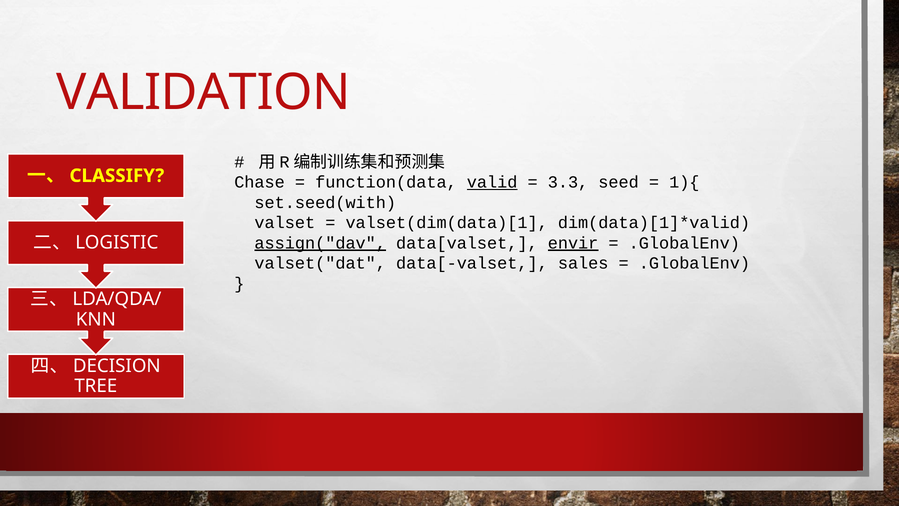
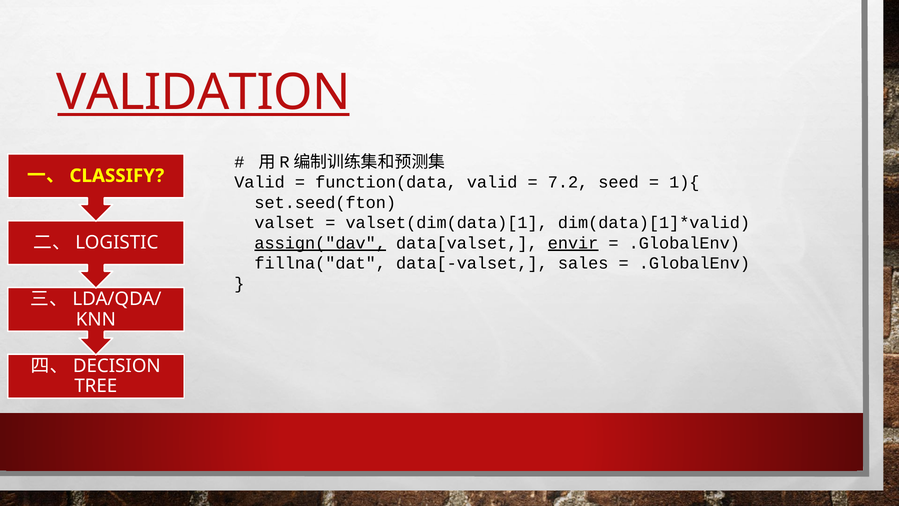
VALIDATION underline: none -> present (204, 93)
Chase: Chase -> Valid (260, 182)
valid underline: present -> none (492, 182)
3.3: 3.3 -> 7.2 (568, 182)
set.seed(with: set.seed(with -> set.seed(fton (325, 202)
valset("dat: valset("dat -> fillna("dat (320, 263)
